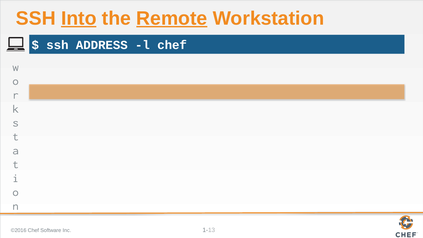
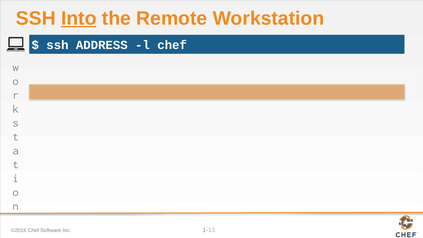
Remote underline: present -> none (172, 18)
